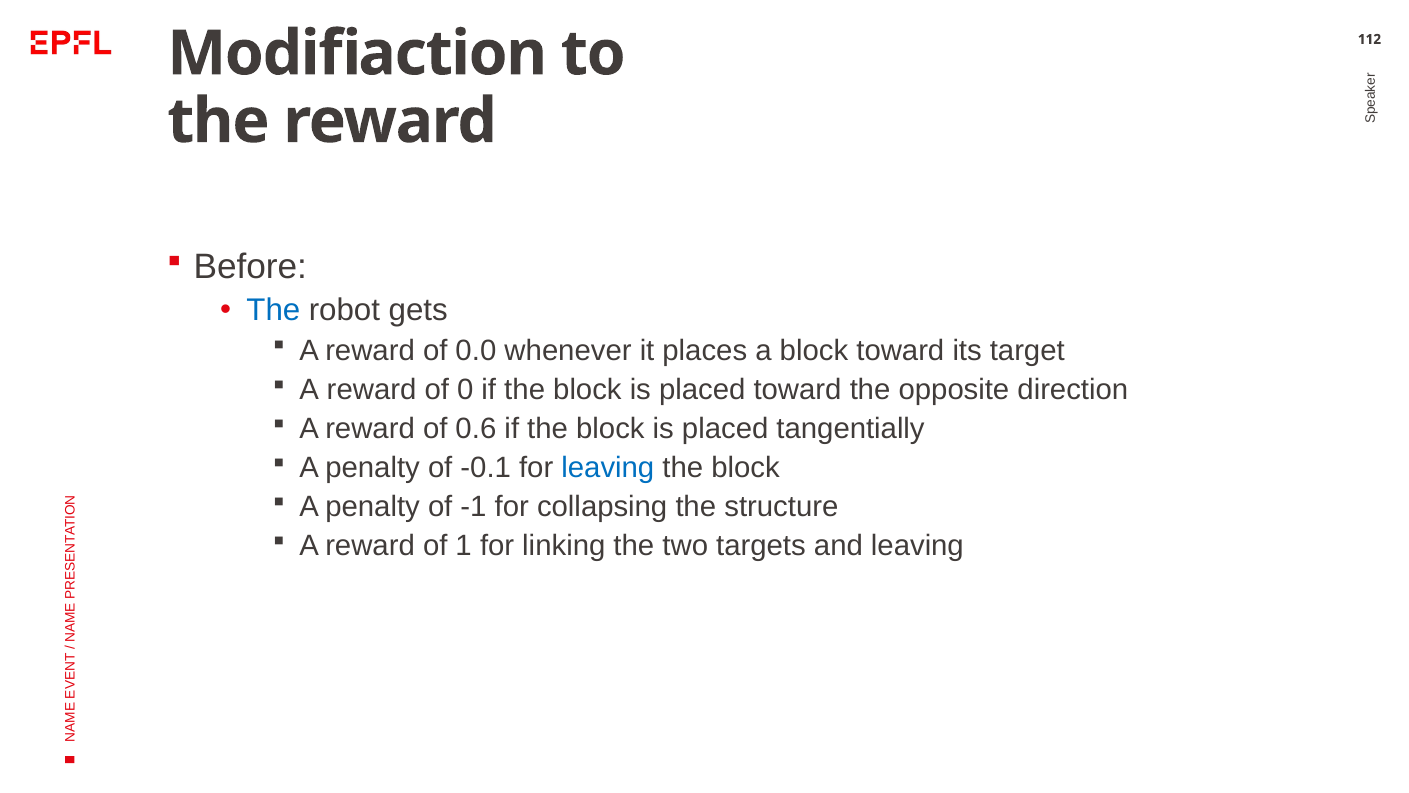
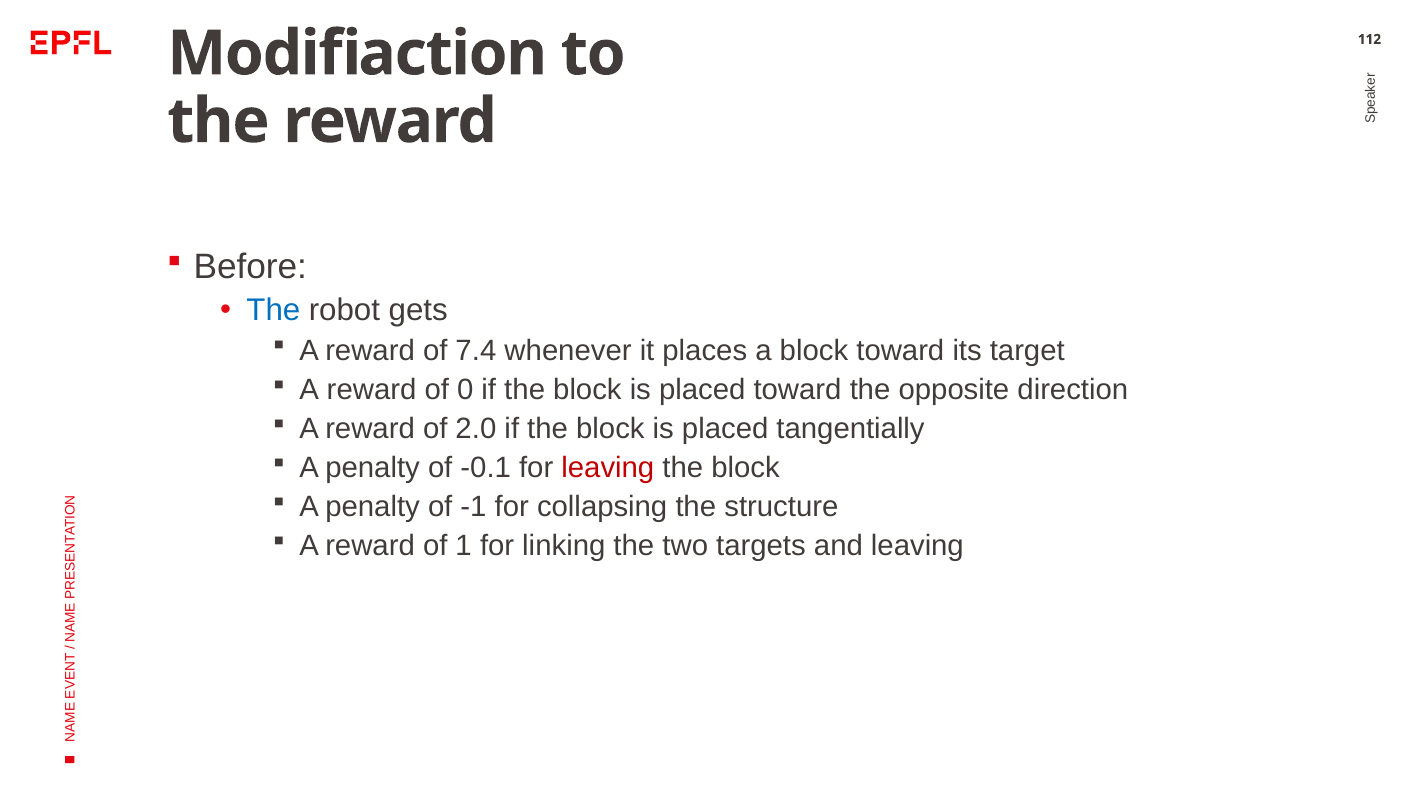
0.0: 0.0 -> 7.4 (476, 350)
0.6: 0.6 -> 2.0 (476, 428)
leaving colour: blue -> red (608, 467)
